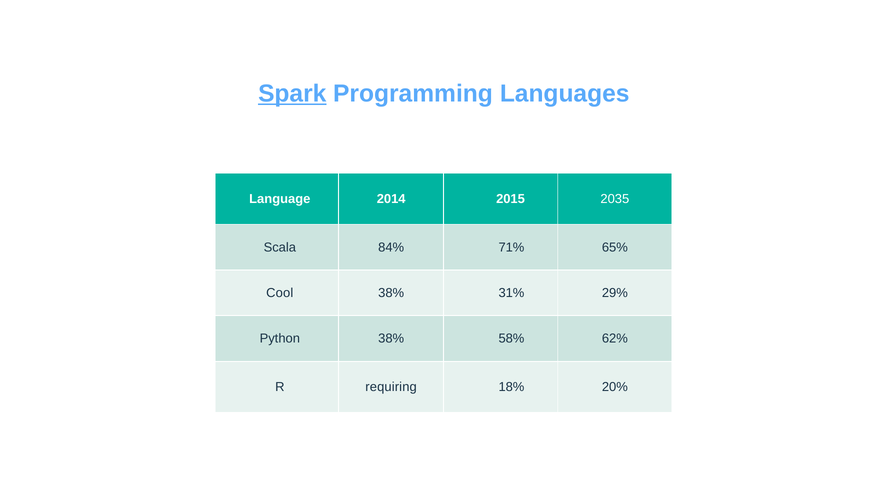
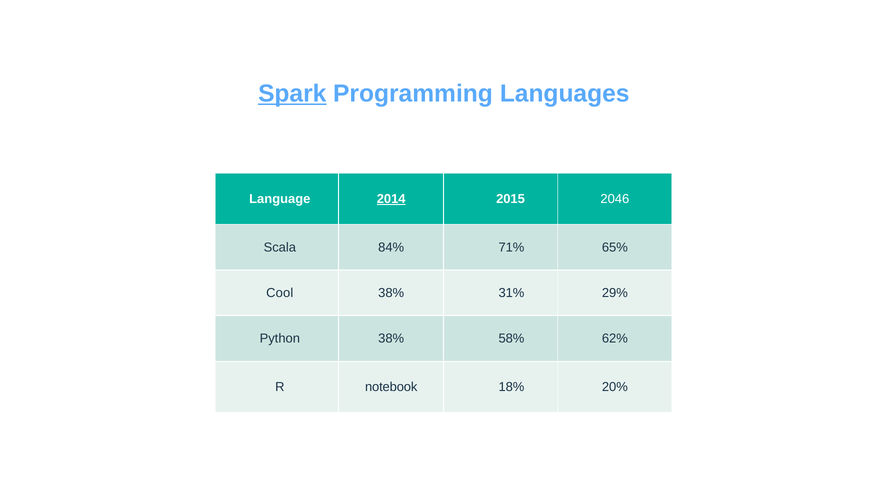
2014 underline: none -> present (391, 199)
2035: 2035 -> 2046 (615, 199)
requiring: requiring -> notebook (391, 387)
